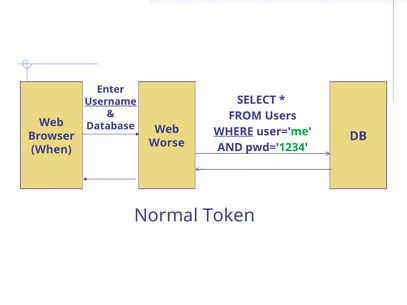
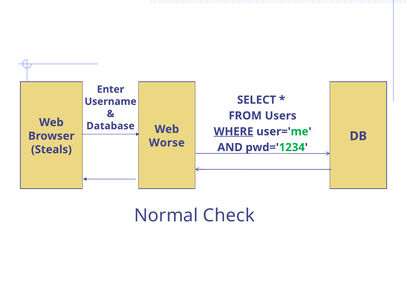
Username underline: present -> none (111, 102)
When: When -> Steals (51, 150)
Token: Token -> Check (229, 216)
